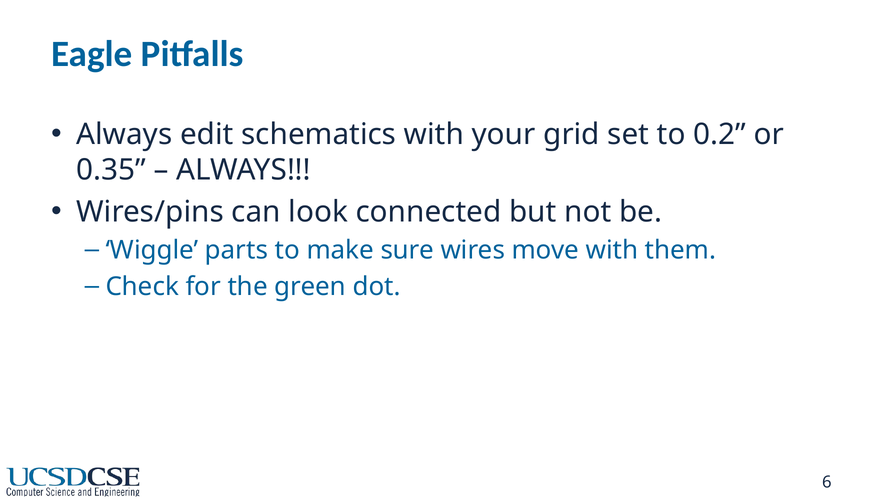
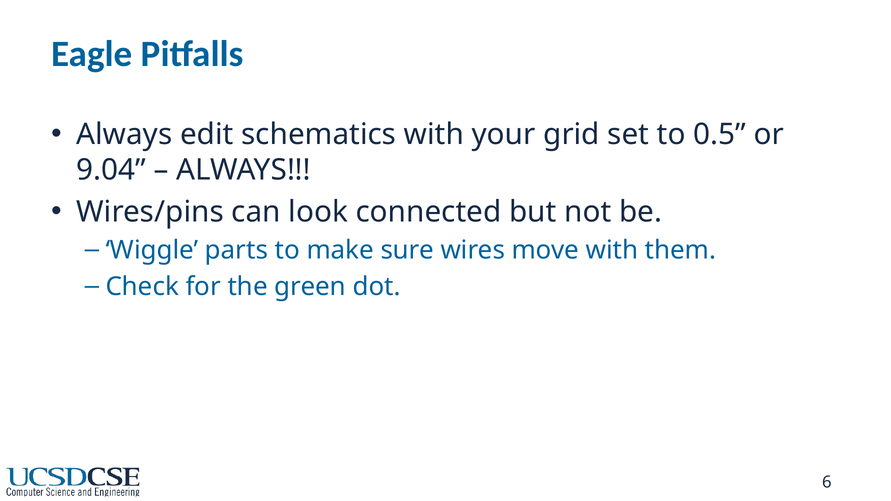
0.2: 0.2 -> 0.5 (720, 135)
0.35: 0.35 -> 9.04 (111, 170)
